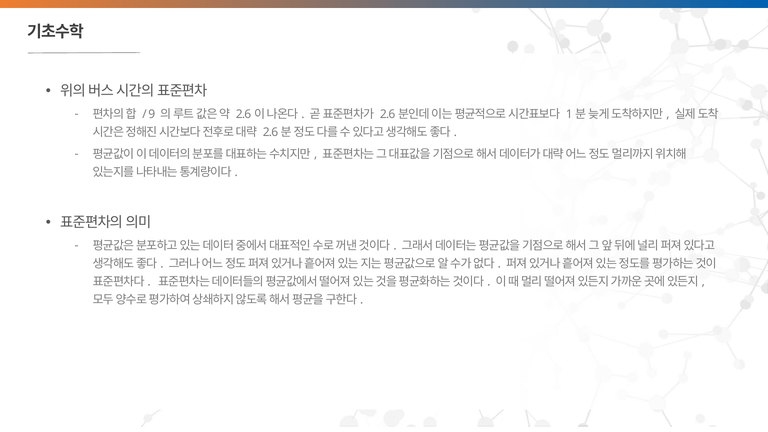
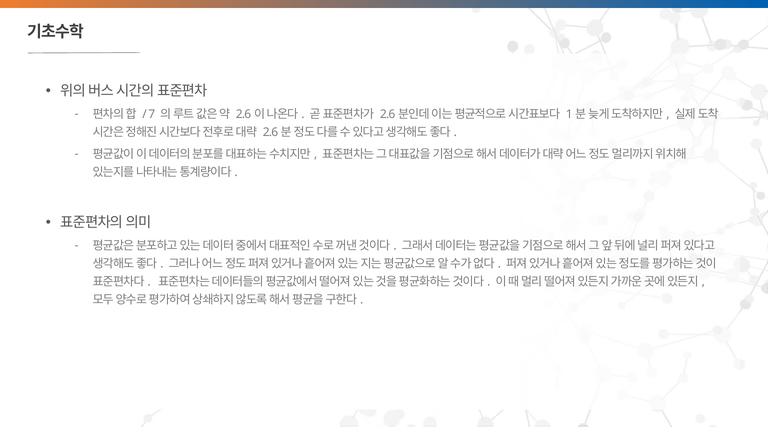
9: 9 -> 7 (152, 114)
